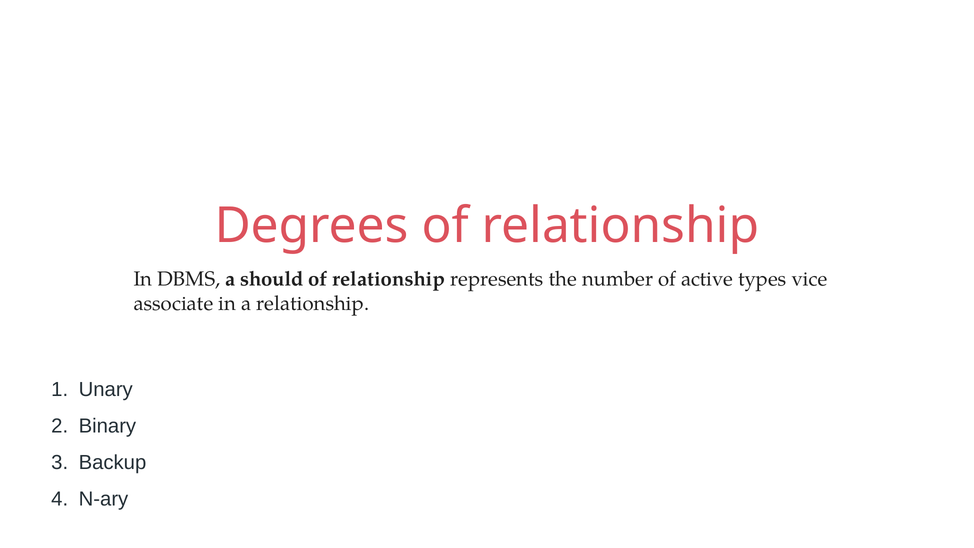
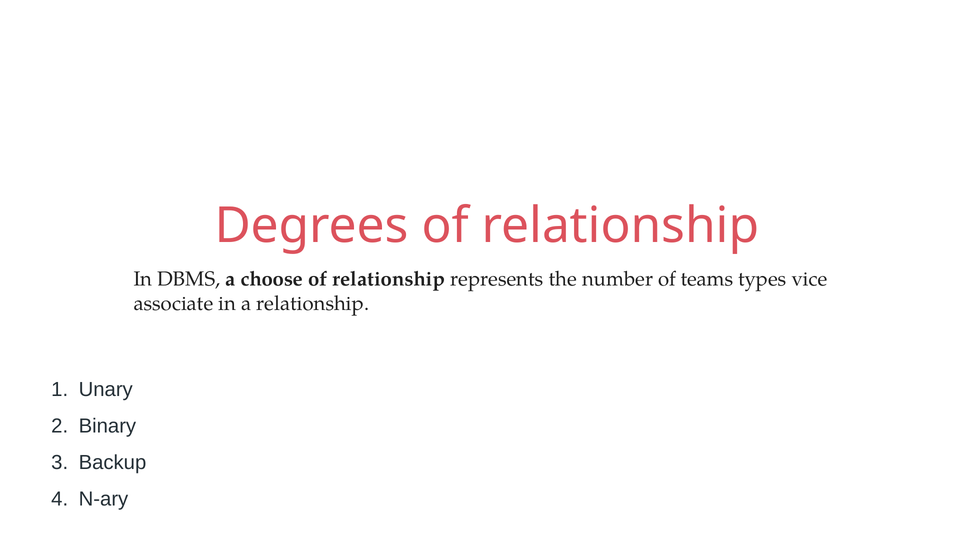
should: should -> choose (272, 279)
active: active -> teams (707, 279)
